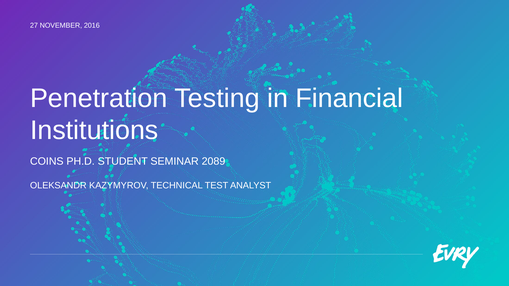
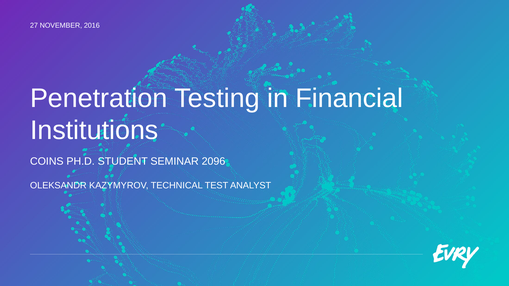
2089: 2089 -> 2096 (213, 161)
